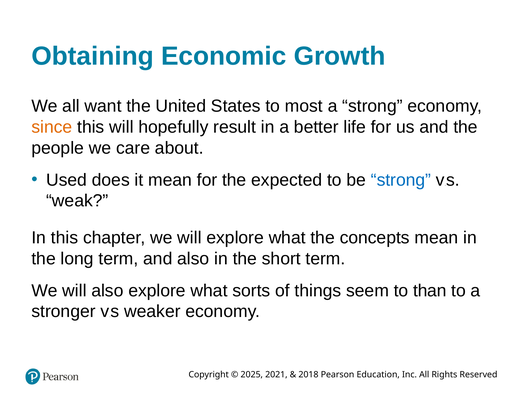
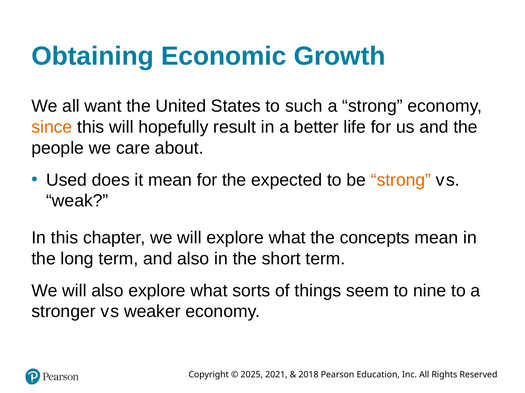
most: most -> such (304, 106)
strong colour: blue -> orange (401, 180)
than: than -> nine (430, 291)
